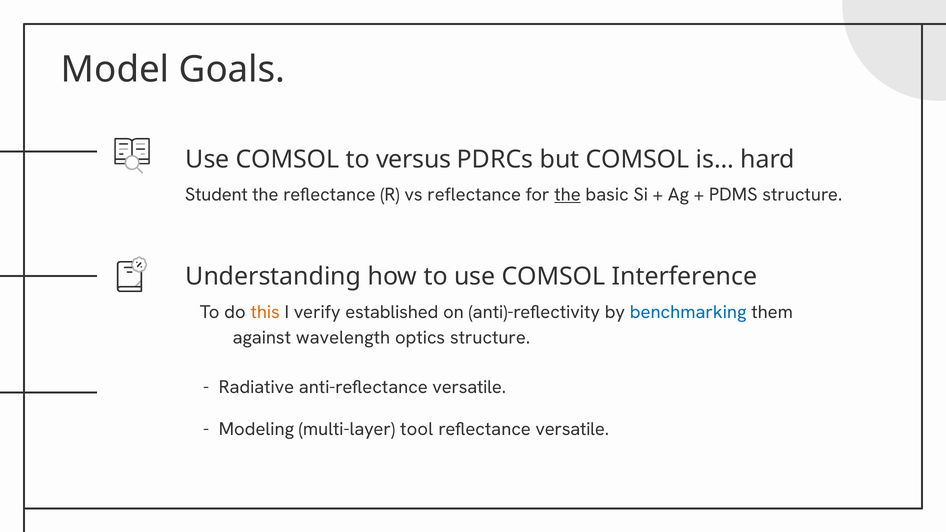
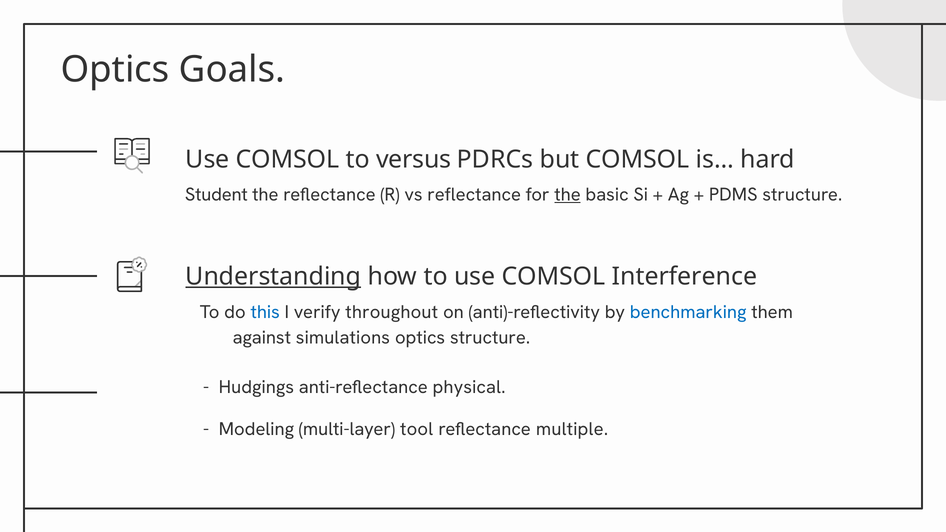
Model: Model -> Optics (115, 70)
Understanding underline: none -> present (273, 277)
this colour: orange -> blue (265, 312)
established: established -> throughout (392, 312)
wavelength: wavelength -> simulations (343, 338)
Radiative: Radiative -> Hudgings (256, 387)
anti-reflectance versatile: versatile -> physical (469, 387)
reflectance versatile: versatile -> multiple (572, 430)
